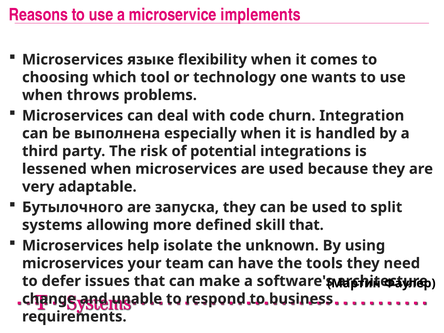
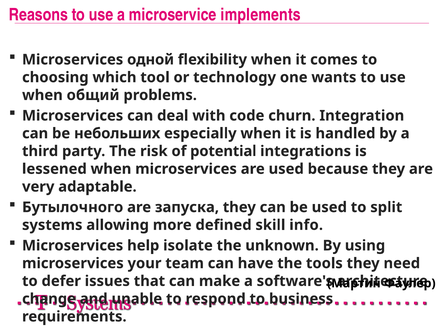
языке: языке -> одной (151, 60)
throws: throws -> общий (93, 95)
выполнена: выполнена -> небольших (117, 133)
skill that: that -> info (306, 225)
